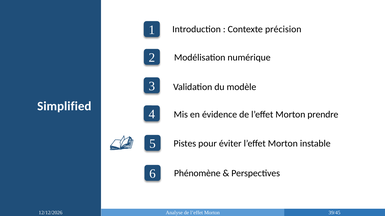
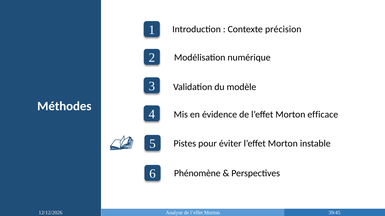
Simplified: Simplified -> Méthodes (64, 106)
prendre: prendre -> efficace (323, 115)
